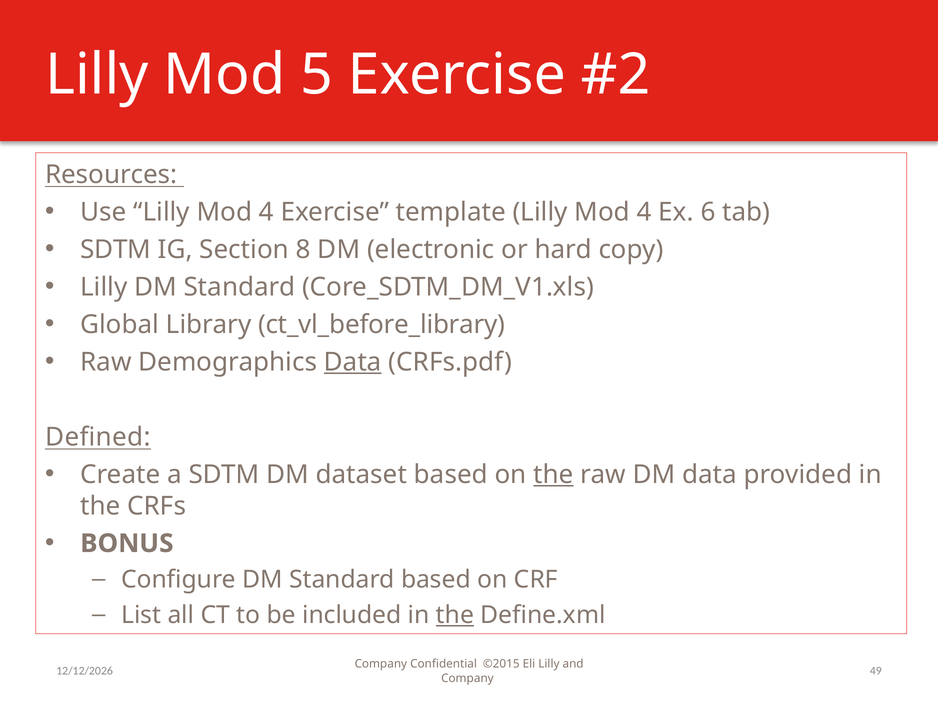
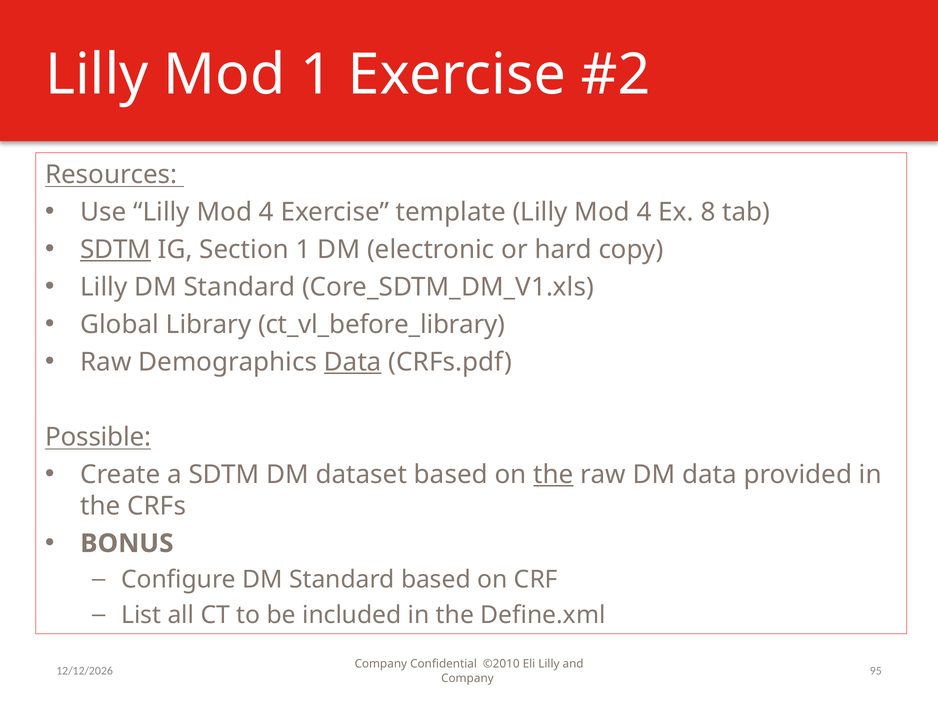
Mod 5: 5 -> 1 (317, 75)
6: 6 -> 8 (708, 212)
SDTM underline: none -> present (116, 250)
Section 8: 8 -> 1 (303, 250)
Defined: Defined -> Possible (98, 437)
the underline: present -> none (455, 615)
©2015: ©2015 -> ©2010 (501, 665)
49: 49 -> 95 (876, 672)
